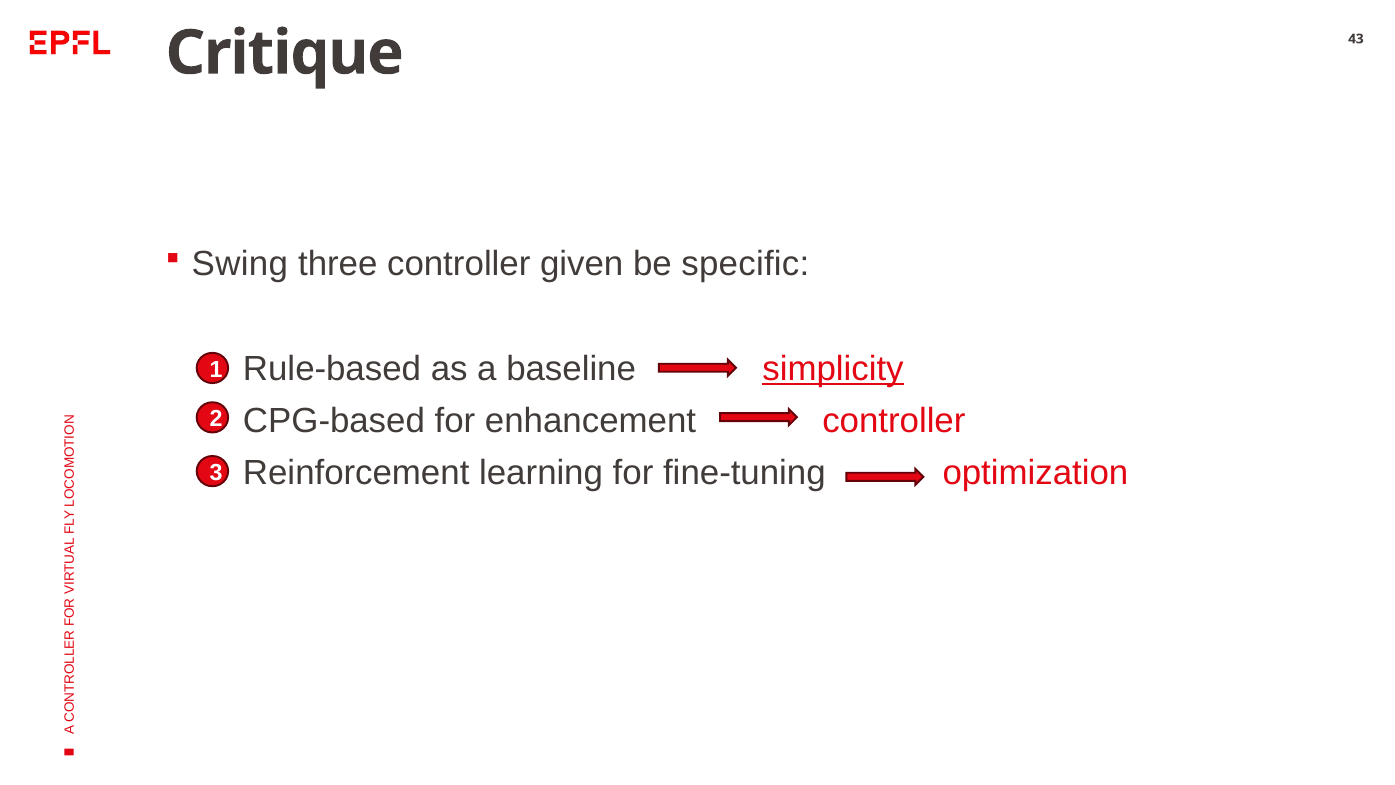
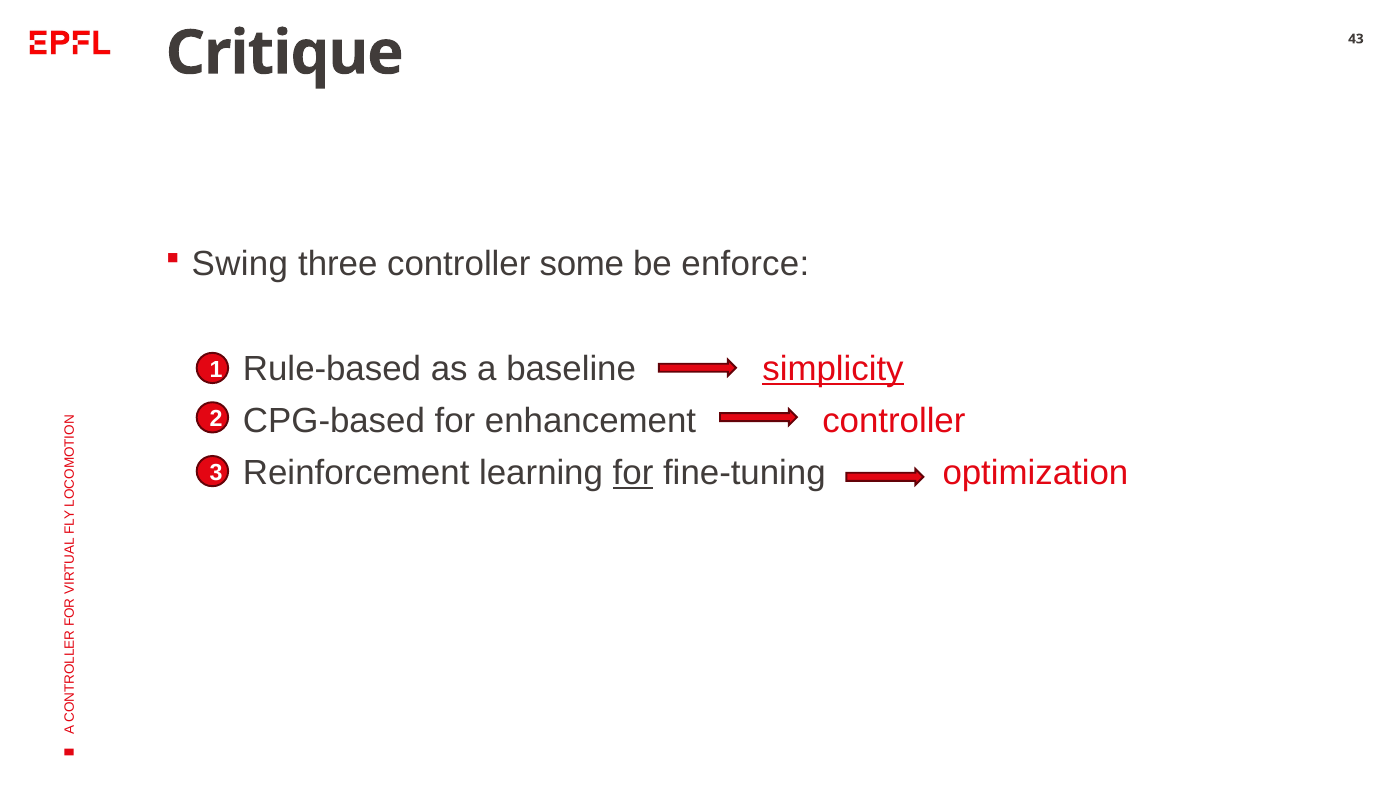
given: given -> some (582, 264)
specific: specific -> enforce (745, 264)
for underline: none -> present (633, 473)
